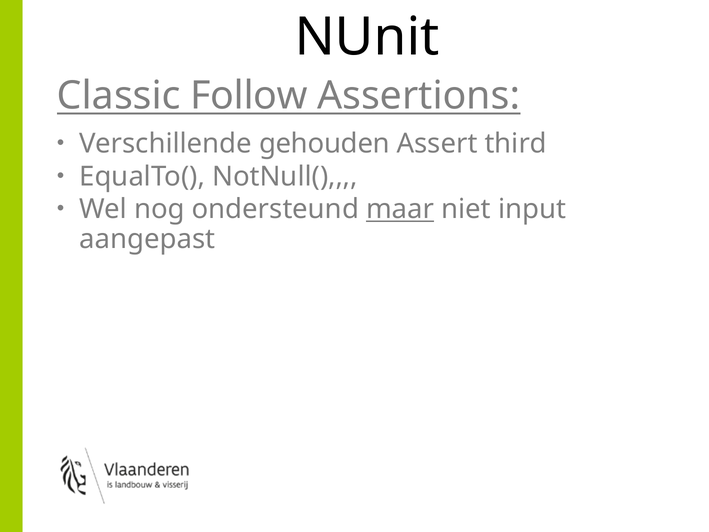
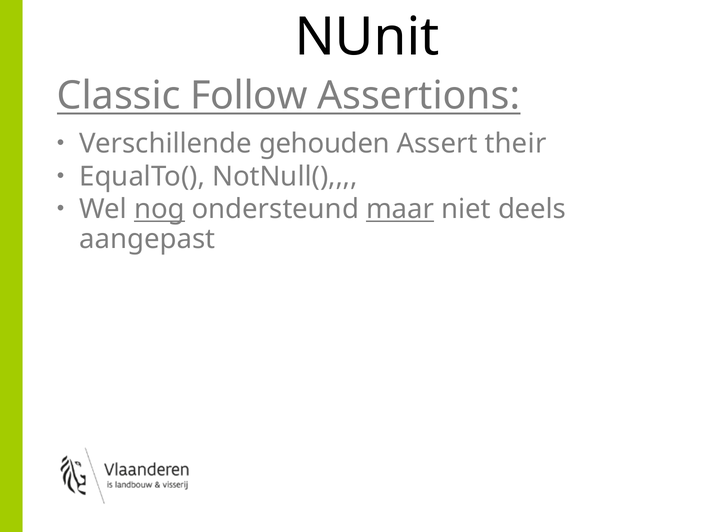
third: third -> their (516, 144)
nog underline: none -> present (159, 209)
input: input -> deels (532, 209)
